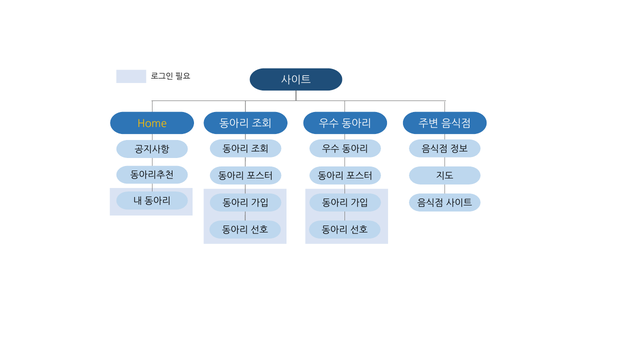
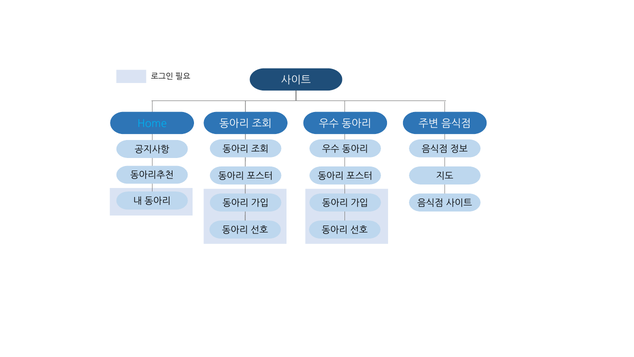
Home colour: yellow -> light blue (152, 124)
